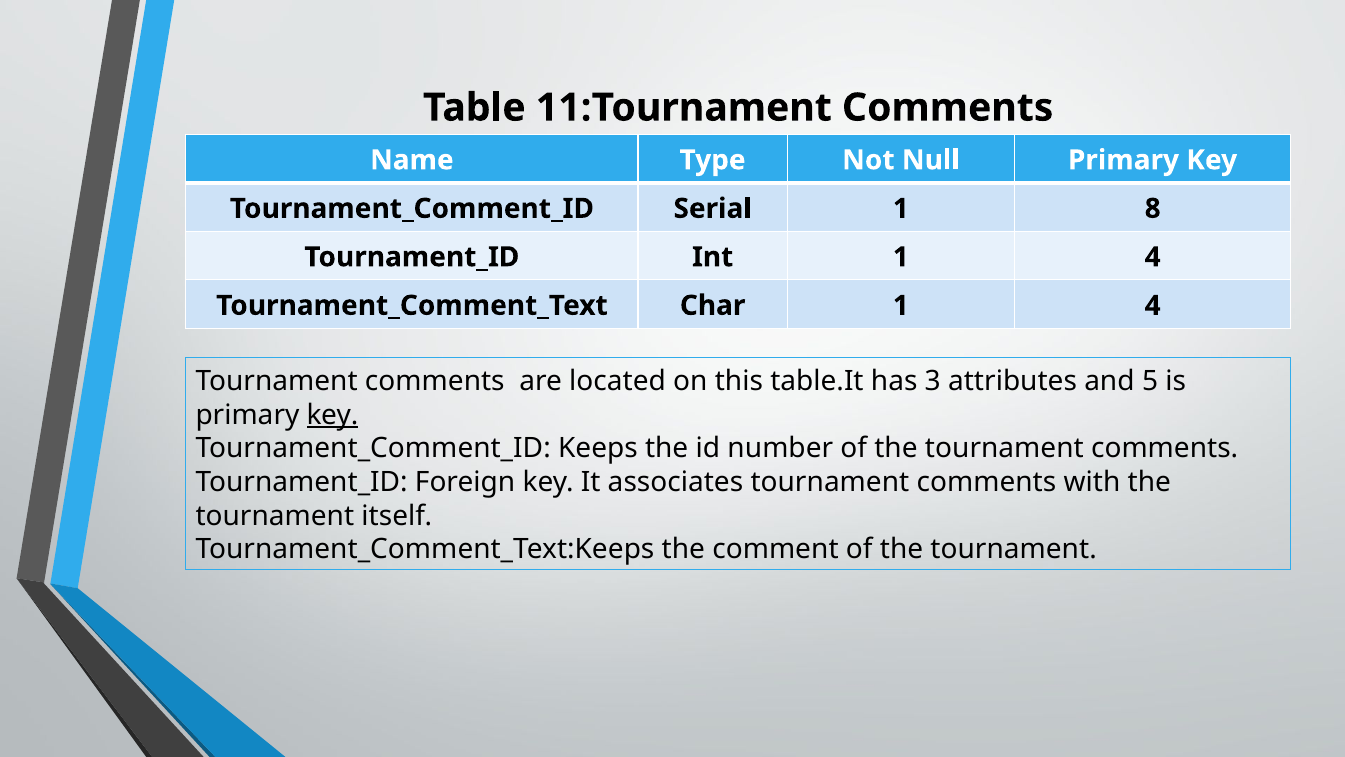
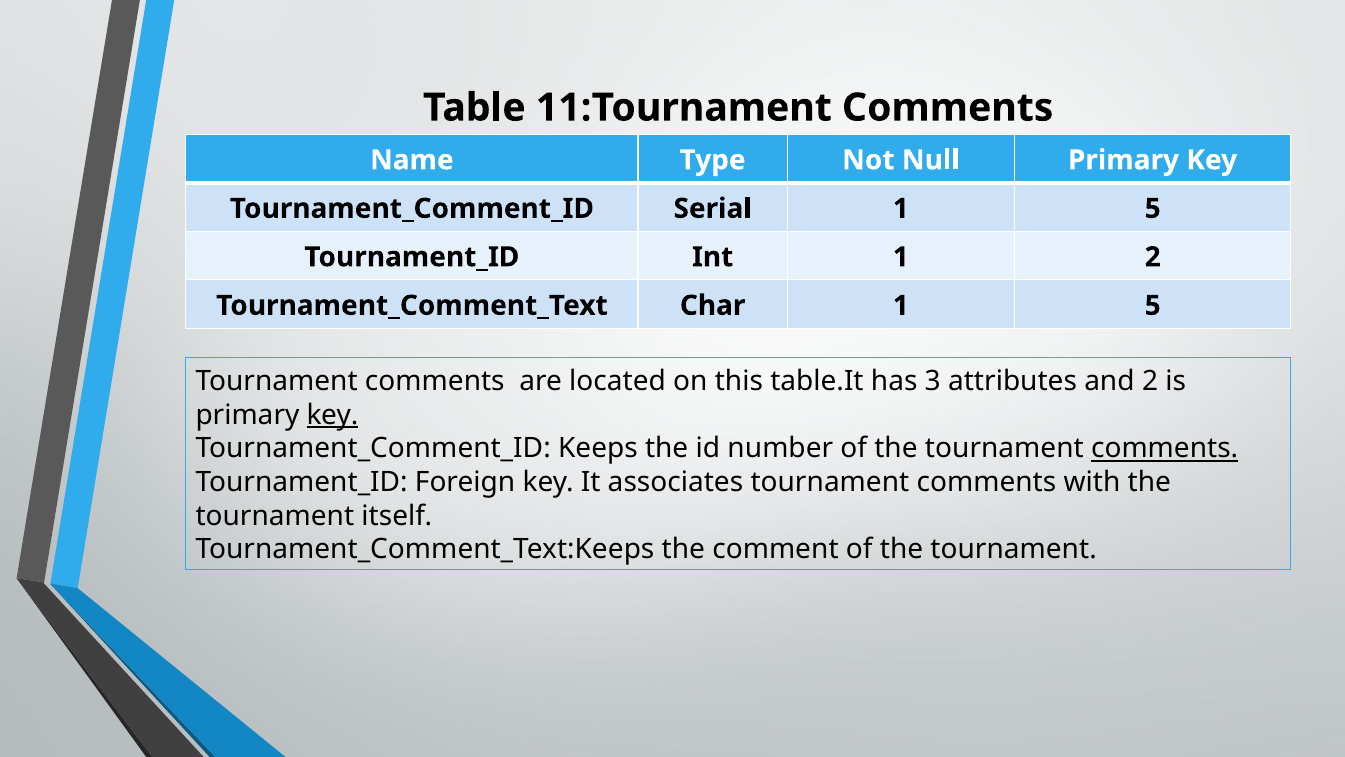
Serial 1 8: 8 -> 5 (1153, 208)
Int 1 4: 4 -> 2 (1153, 257)
Char 1 4: 4 -> 5 (1153, 305)
and 5: 5 -> 2 (1150, 381)
comments underline: none -> present (1165, 448)
